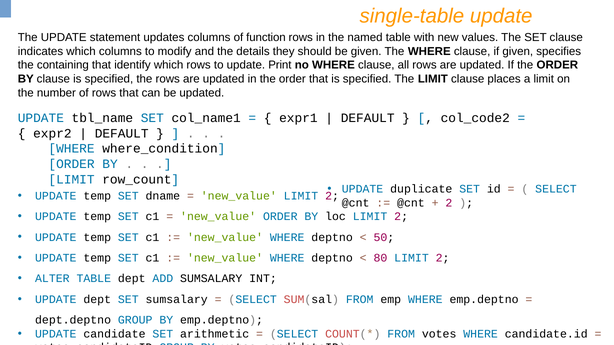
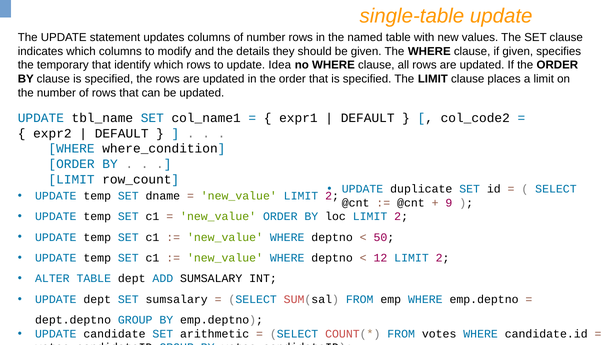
of function: function -> number (266, 38)
containing: containing -> temporary (63, 65)
Print: Print -> Idea (280, 65)
2: 2 -> 9 (449, 203)
80: 80 -> 12 (380, 258)
